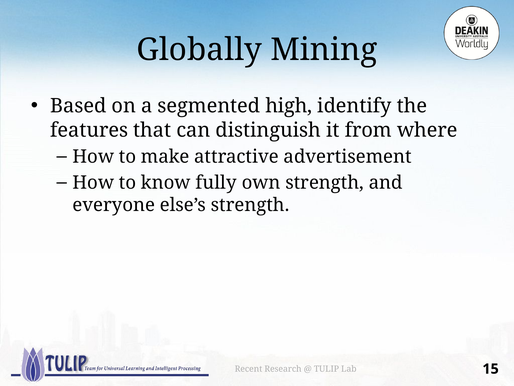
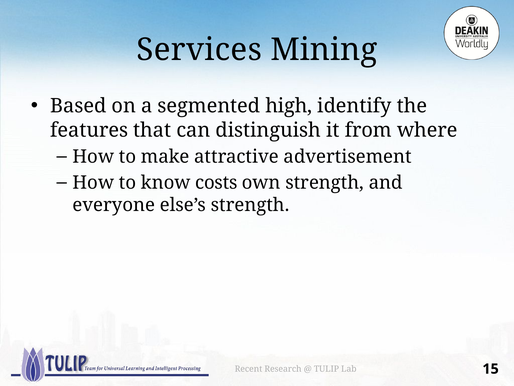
Globally: Globally -> Services (199, 50)
fully: fully -> costs (216, 183)
